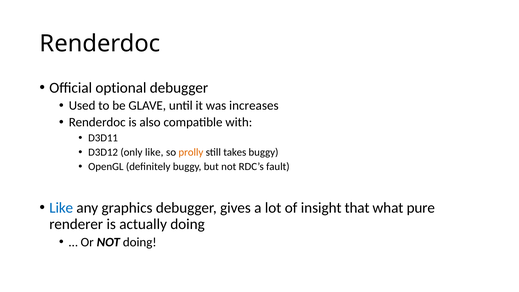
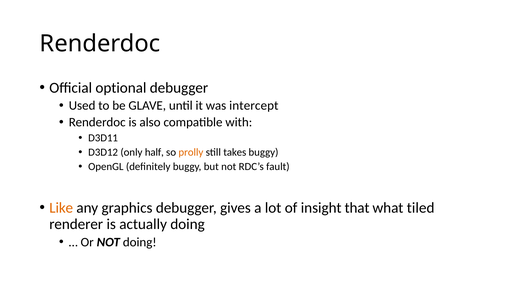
increases: increases -> intercept (254, 106)
only like: like -> half (154, 152)
Like colour: blue -> orange (61, 208)
pure: pure -> tiled (421, 208)
